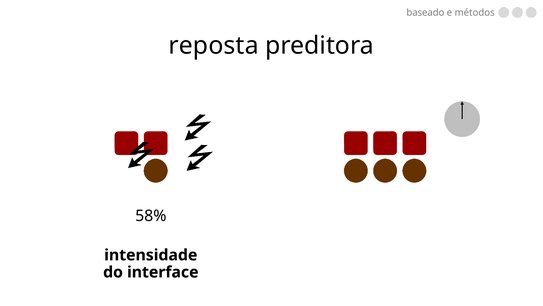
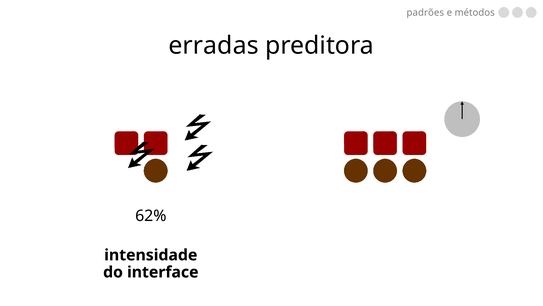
baseado: baseado -> padrões (425, 13)
reposta: reposta -> erradas (214, 46)
58%: 58% -> 62% (151, 215)
